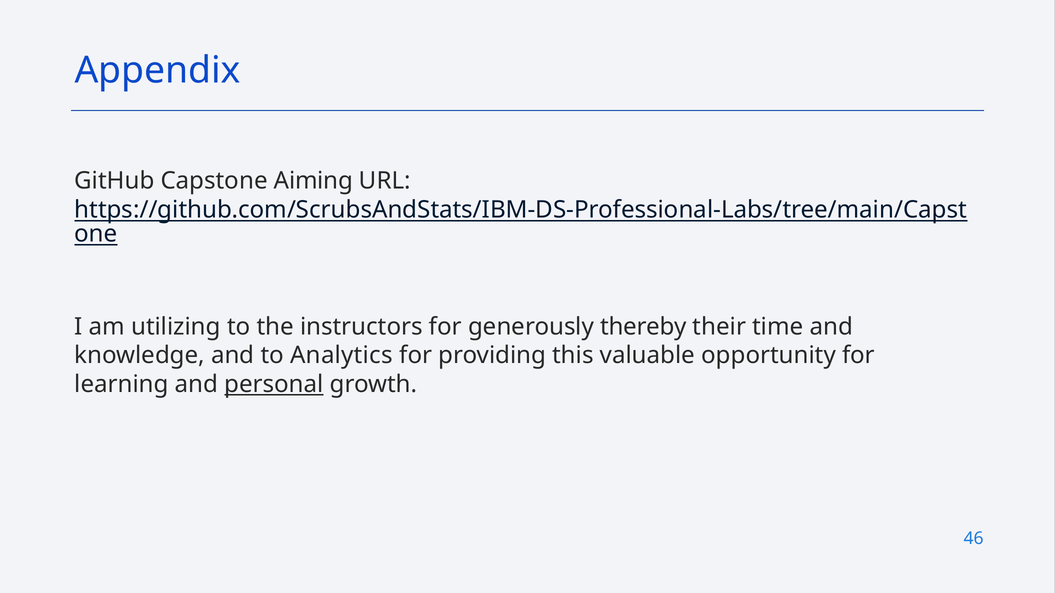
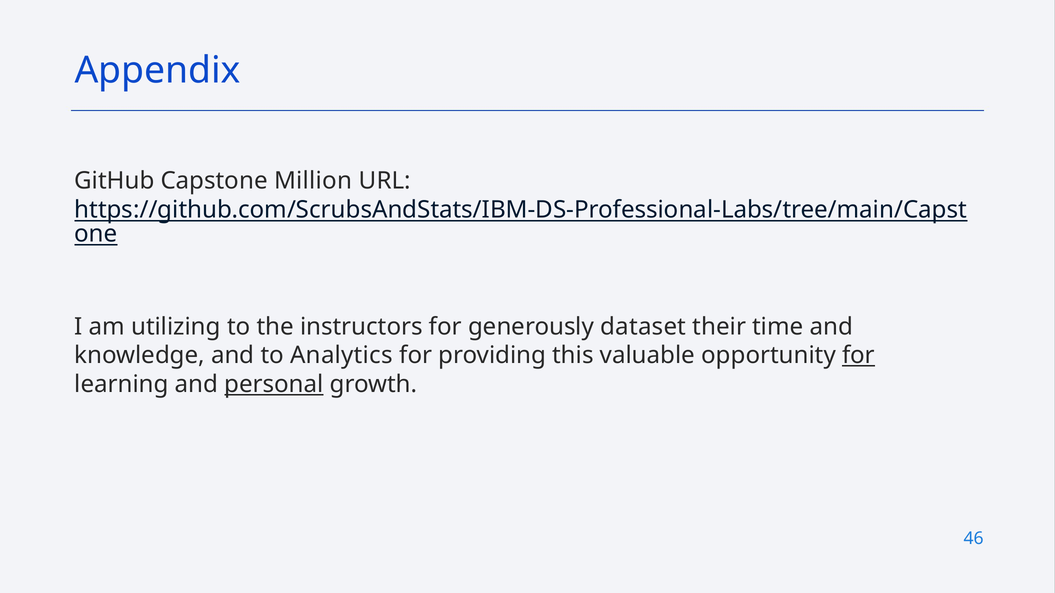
Aiming: Aiming -> Million (313, 181)
thereby: thereby -> dataset (643, 327)
for underline: none -> present (859, 356)
